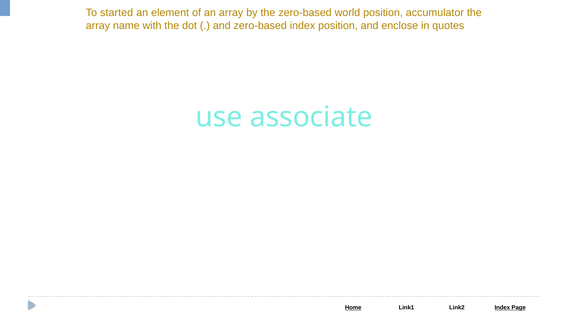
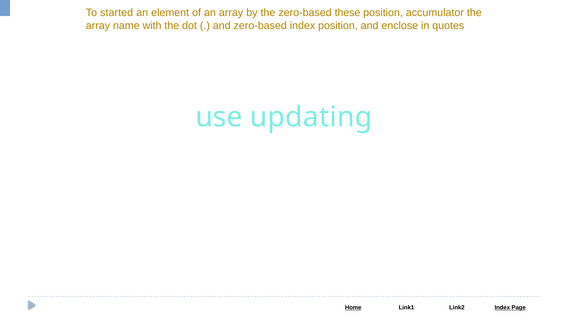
world: world -> these (347, 13)
associate: associate -> updating (311, 117)
